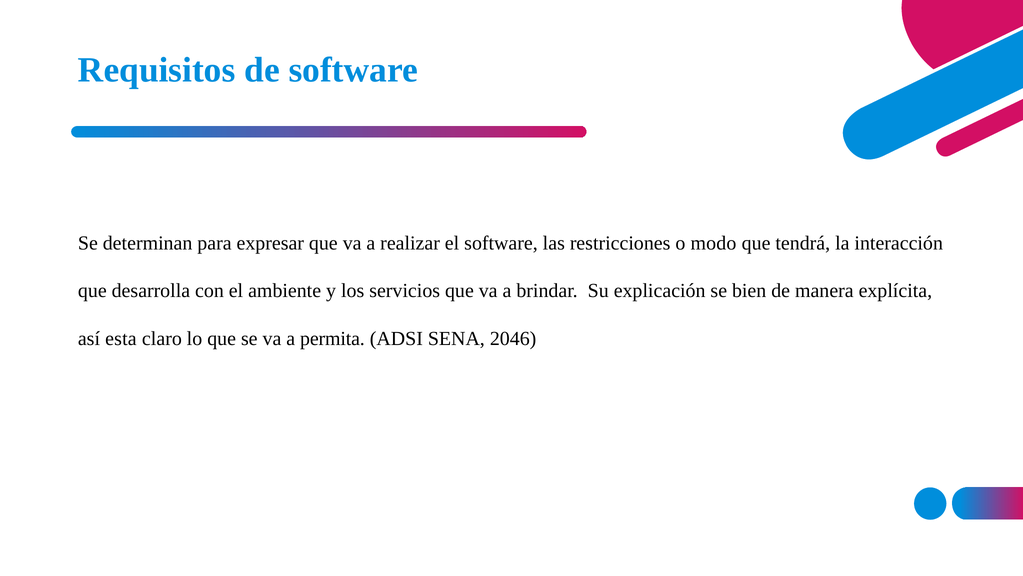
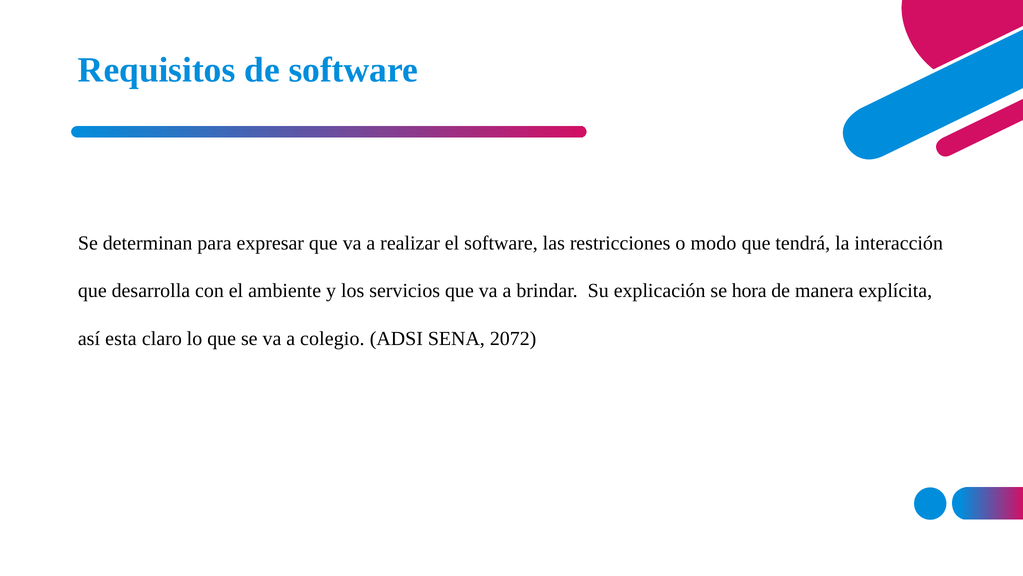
bien: bien -> hora (749, 291)
permita: permita -> colegio (332, 338)
2046: 2046 -> 2072 (513, 338)
